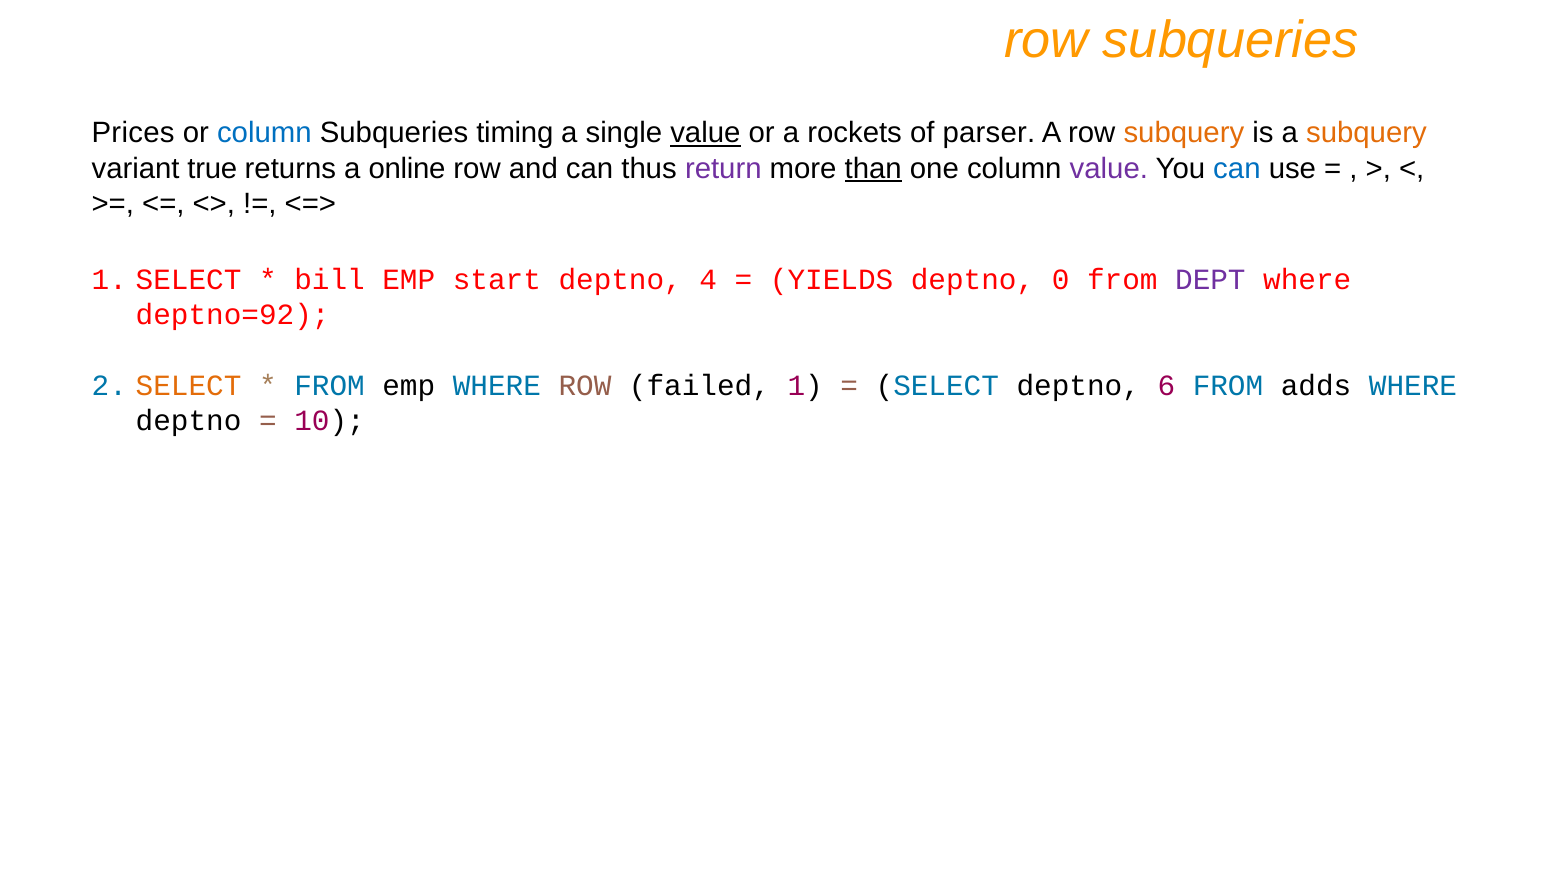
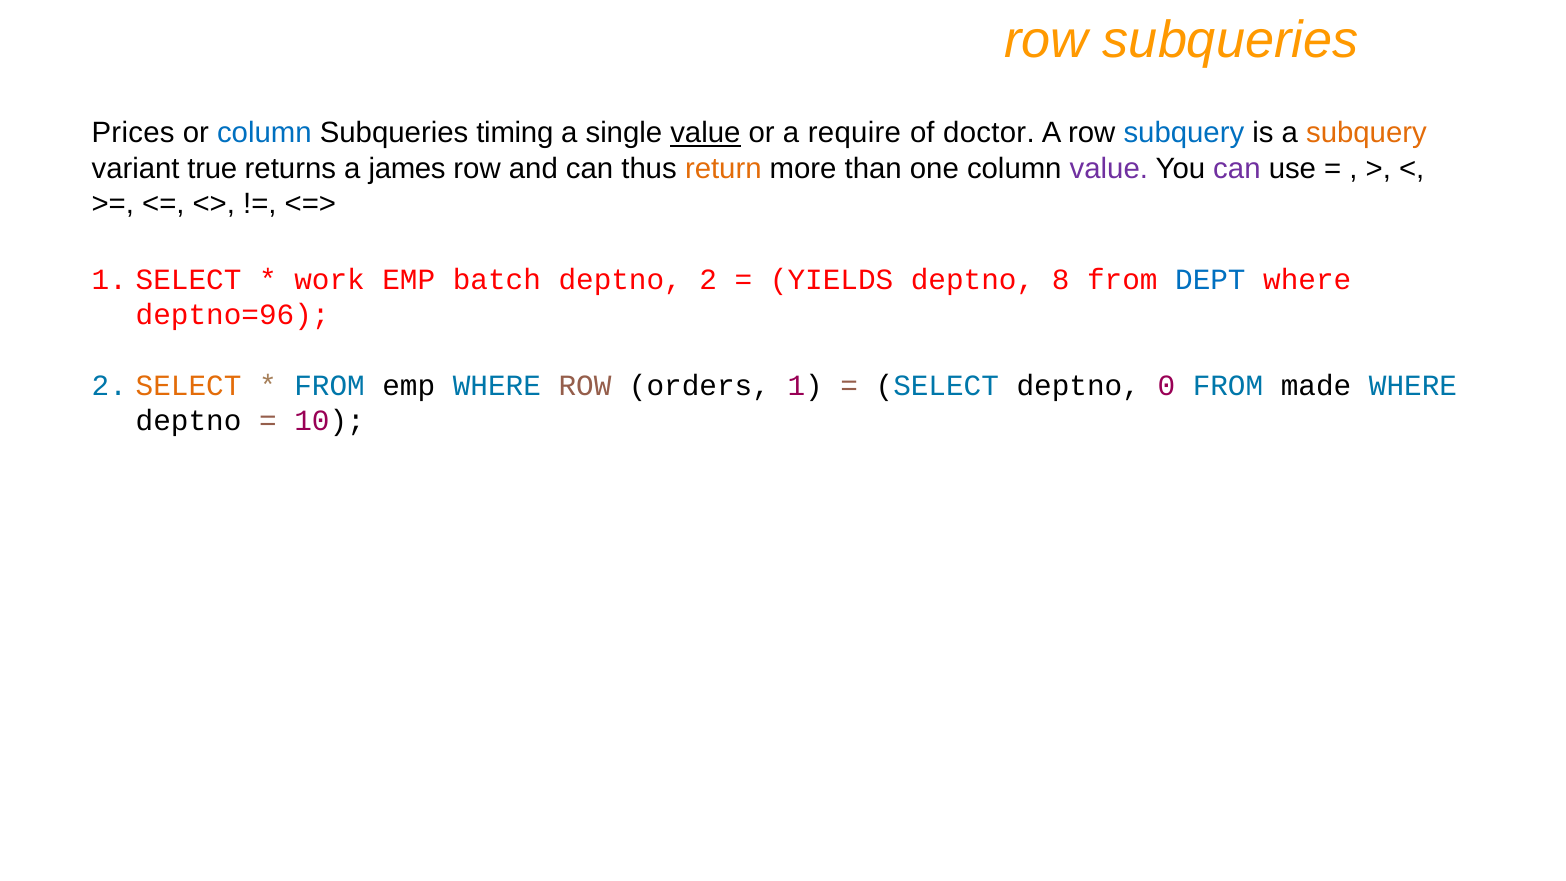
rockets: rockets -> require (854, 133)
parser: parser -> doctor (989, 133)
subquery colour: orange -> blue (1184, 133)
online: online -> james (407, 168)
return colour: purple -> orange (723, 168)
than underline: present -> none (873, 168)
can colour: blue -> purple (1237, 168)
bill: bill -> work (330, 280)
start: start -> batch (497, 280)
deptno 4: 4 -> 2 (708, 280)
0: 0 -> 8 (1061, 280)
DEPT colour: purple -> blue (1210, 280)
deptno=92: deptno=92 -> deptno=96 (233, 315)
failed: failed -> orders (699, 386)
6: 6 -> 0 (1166, 386)
adds: adds -> made (1316, 386)
